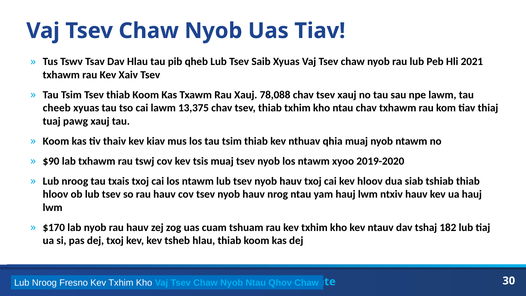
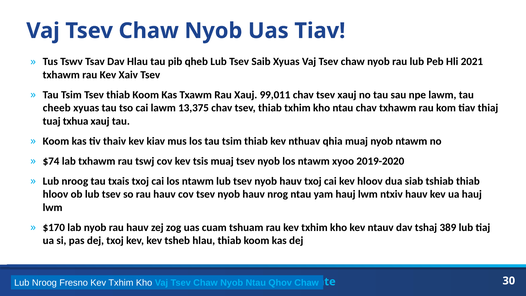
78,088: 78,088 -> 99,011 (275, 95)
pawg: pawg -> txhua (76, 121)
$90: $90 -> $74 (51, 161)
182: 182 -> 389 (448, 227)
